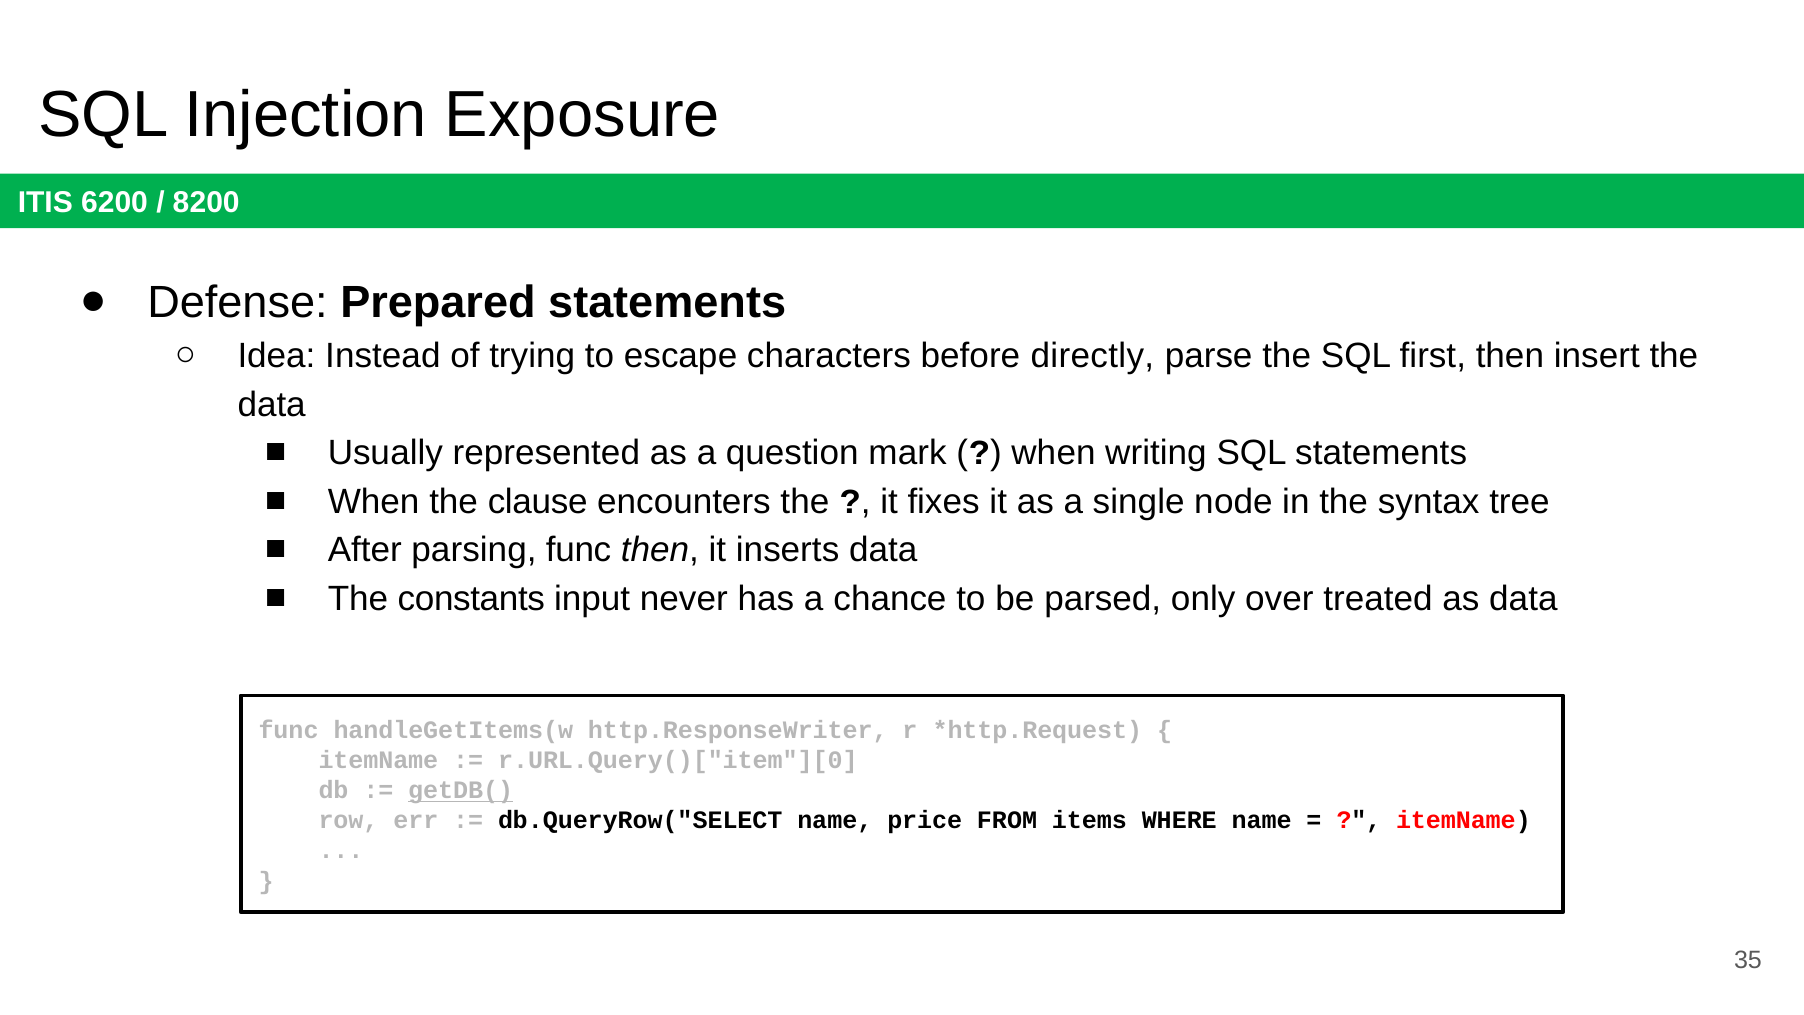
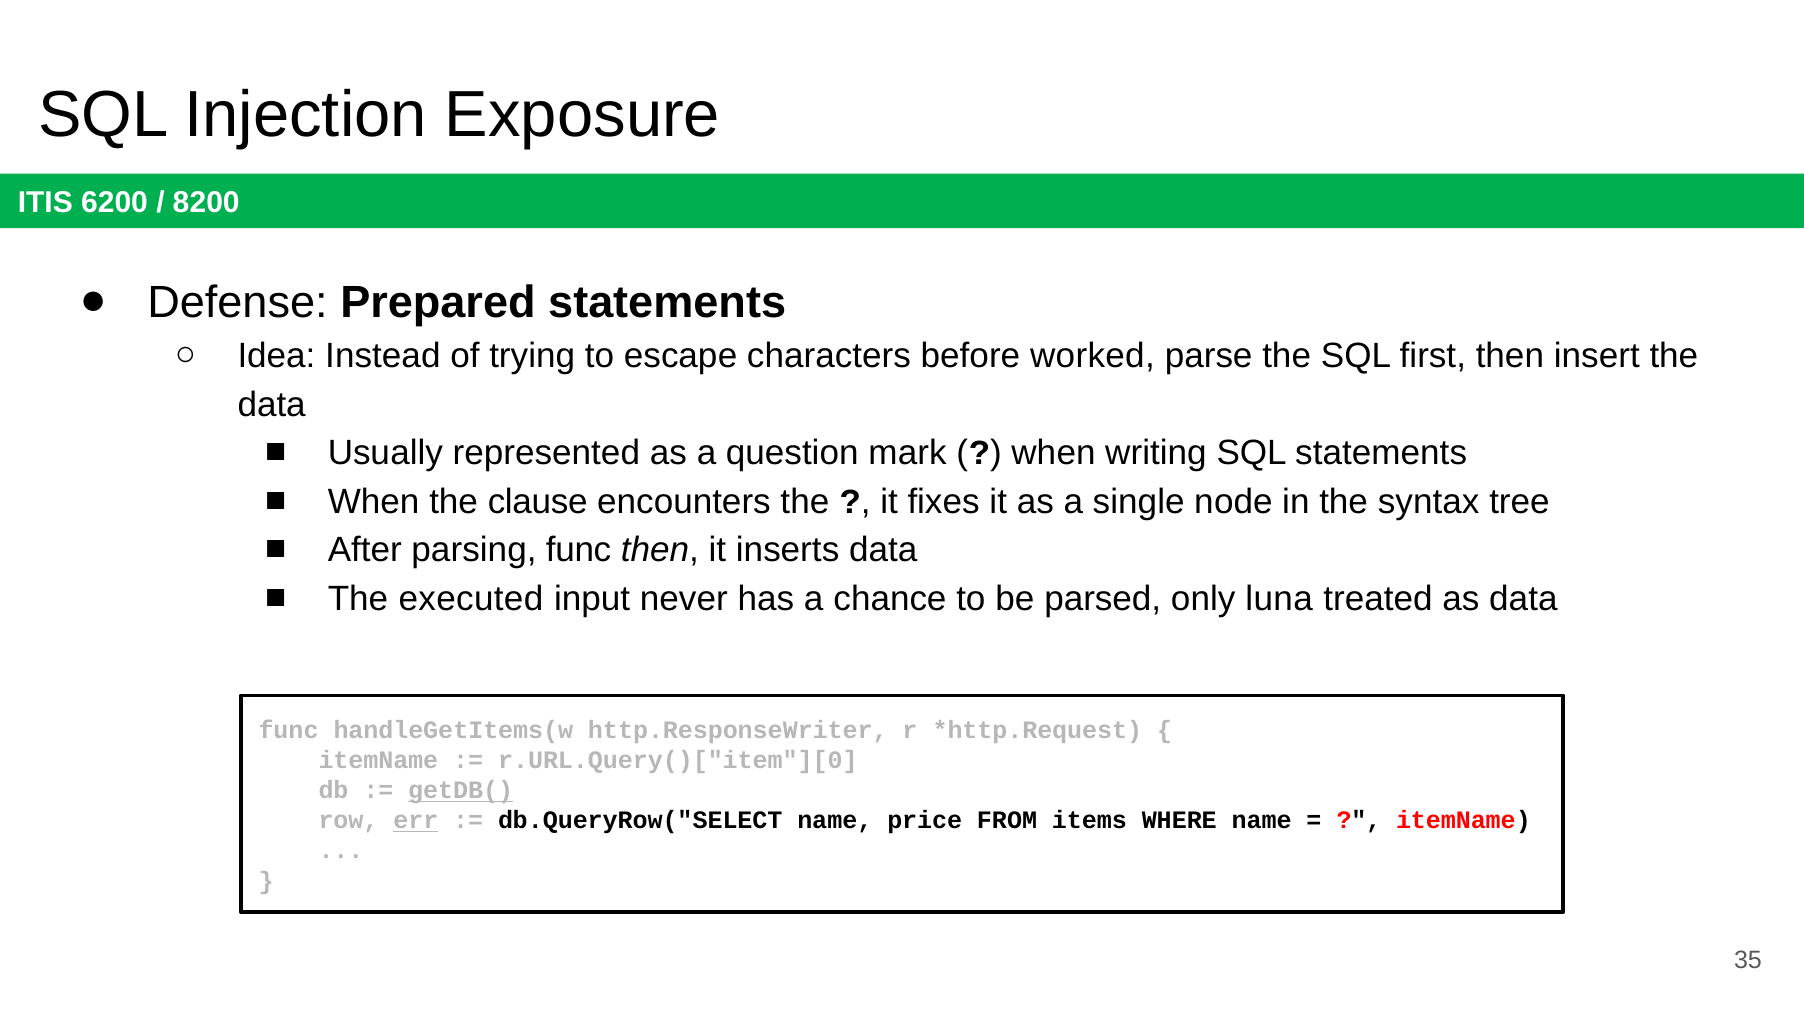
directly: directly -> worked (1092, 356)
constants: constants -> executed (471, 599)
over: over -> luna (1279, 599)
err underline: none -> present (416, 820)
